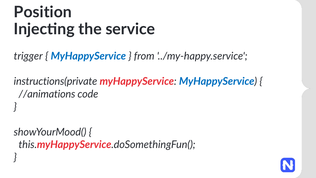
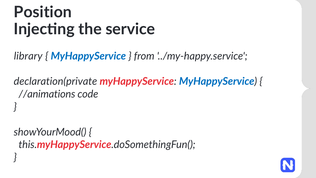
trigger: trigger -> library (28, 56)
instructions(private: instructions(private -> declaration(private (55, 81)
